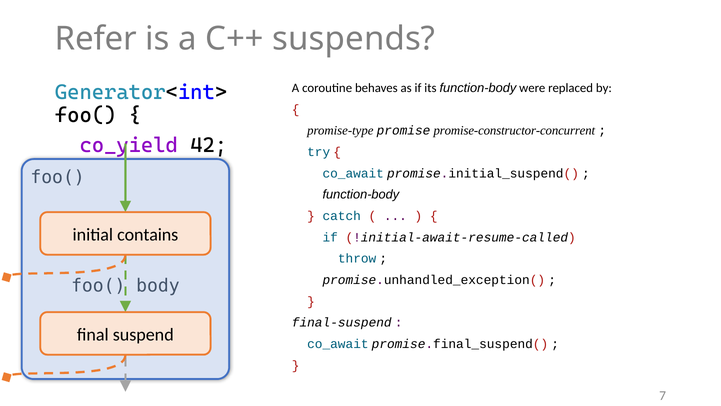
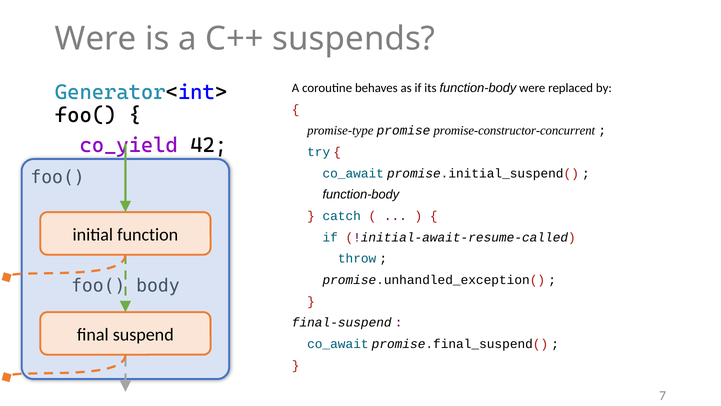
Refer: Refer -> Were (96, 39)
contains: contains -> function (148, 234)
